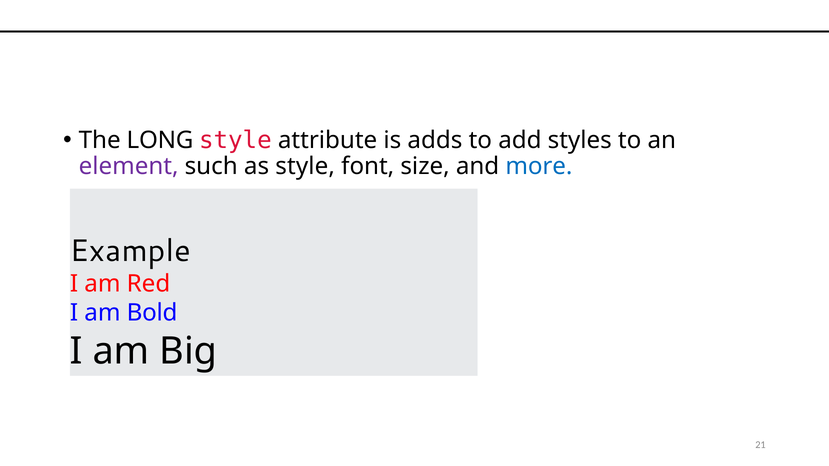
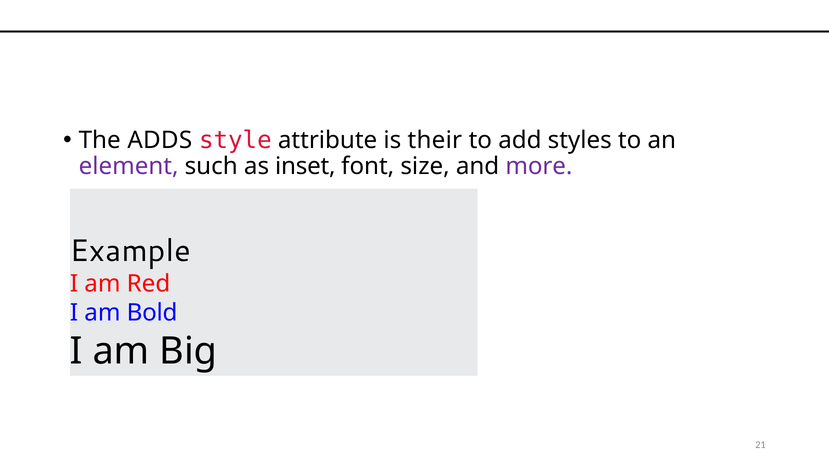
LONG: LONG -> ADDS (160, 140)
adds: adds -> their (435, 140)
as style: style -> inset (305, 166)
more colour: blue -> purple (539, 166)
